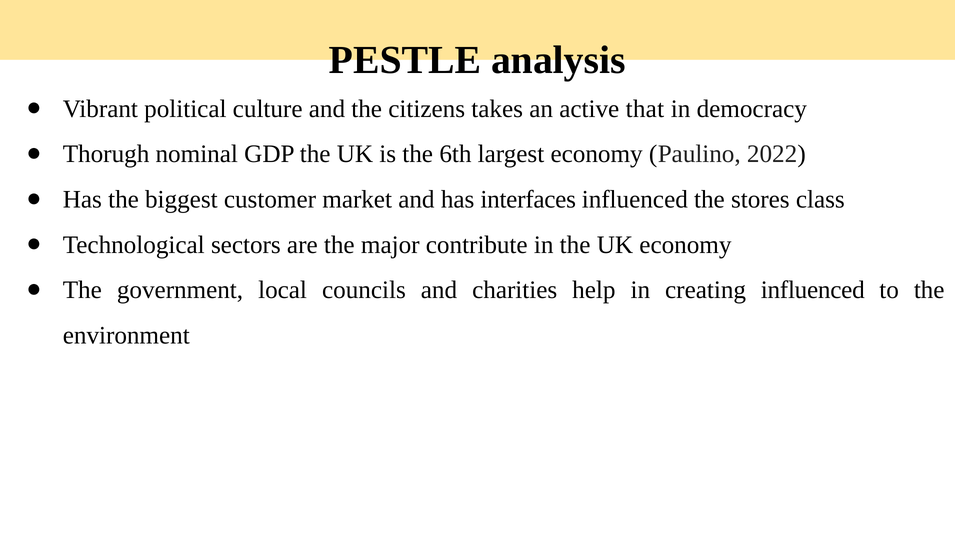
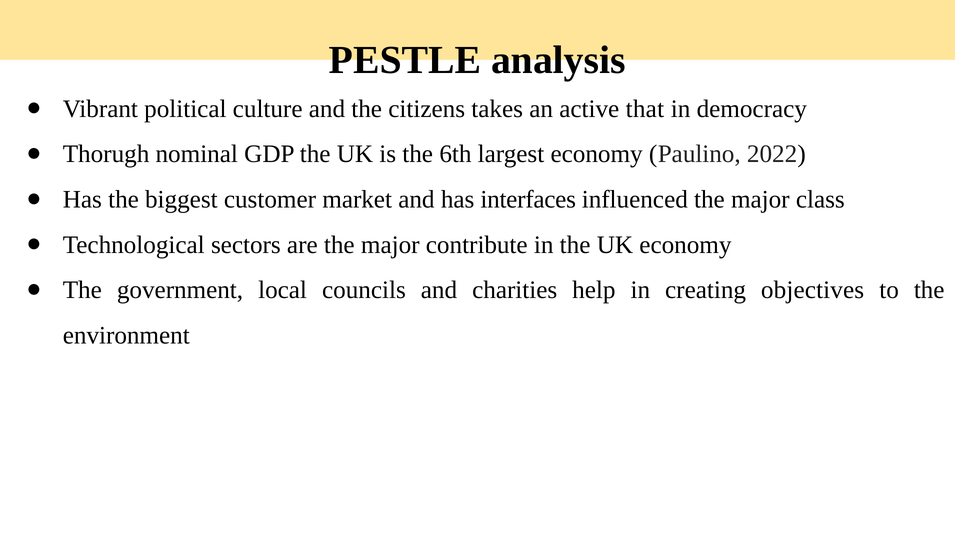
influenced the stores: stores -> major (760, 200)
creating influenced: influenced -> objectives (813, 290)
